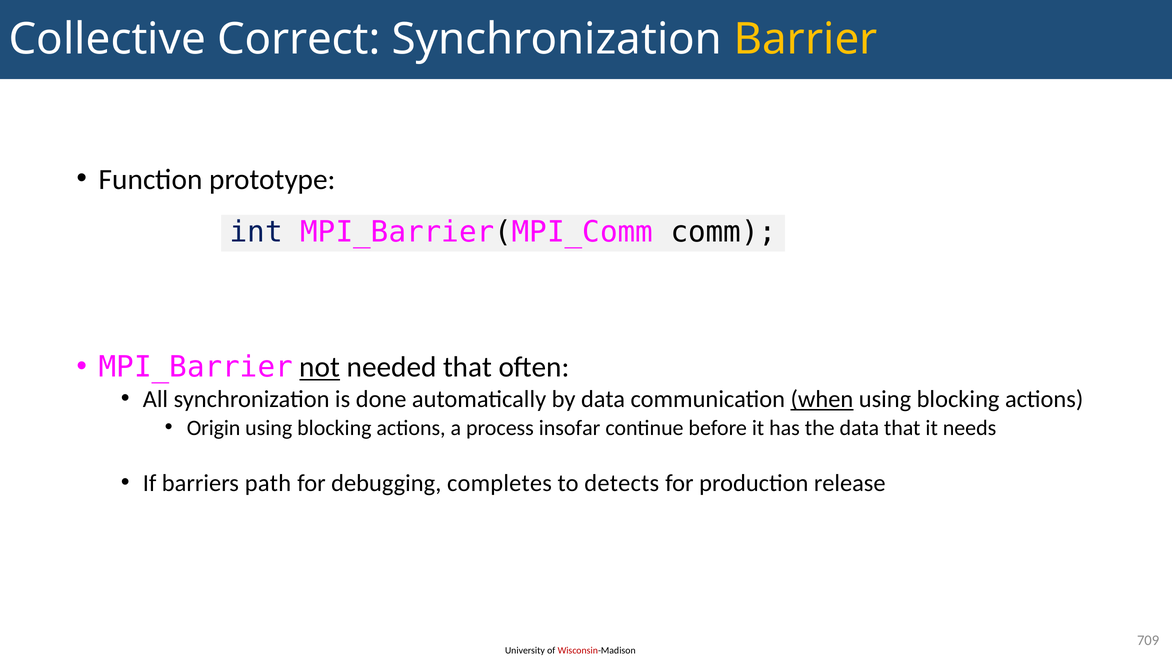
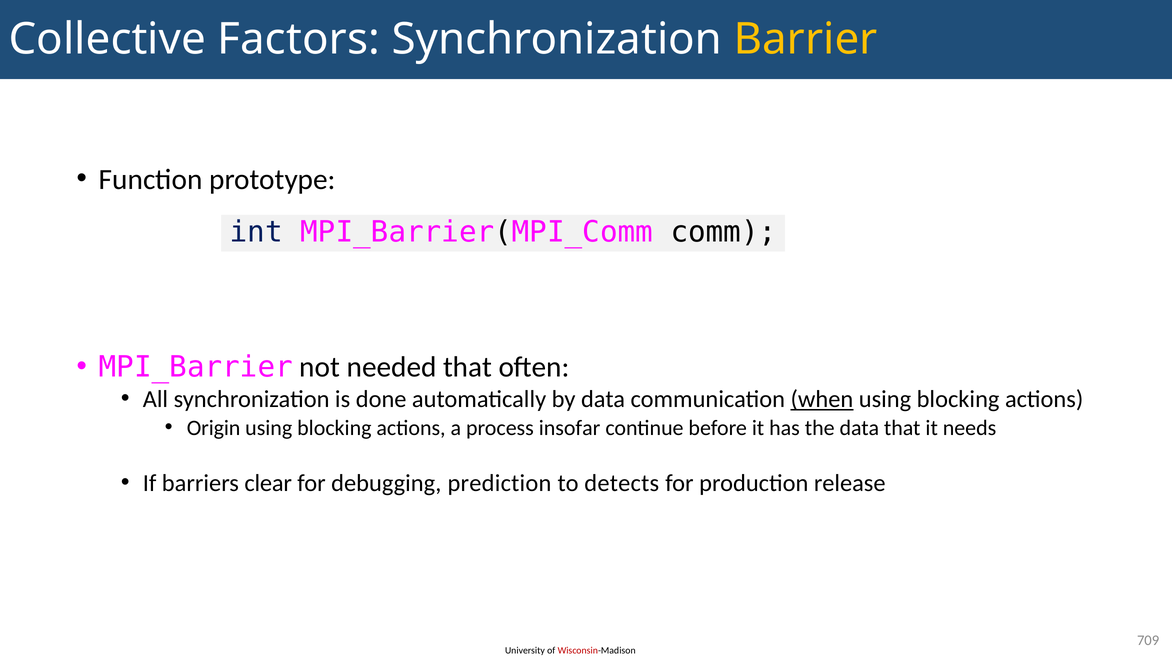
Correct: Correct -> Factors (299, 39)
not underline: present -> none (320, 367)
path: path -> clear (268, 483)
completes: completes -> prediction (499, 483)
